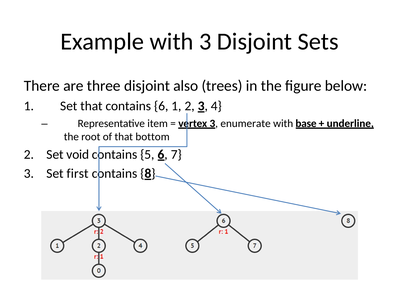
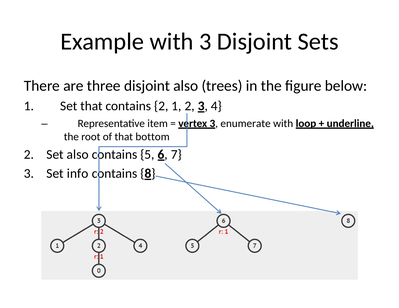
contains 6: 6 -> 2 (161, 106)
base: base -> loop (306, 124)
Set void: void -> also (78, 155)
first: first -> info (78, 174)
